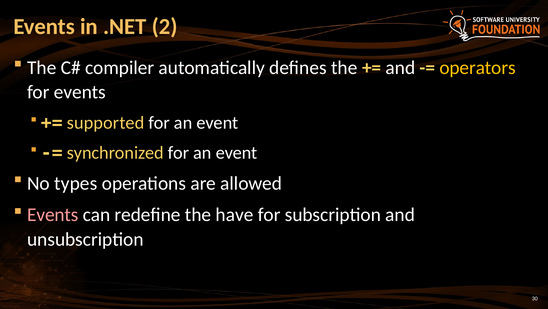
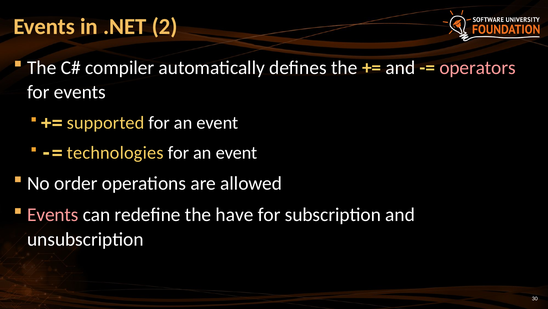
operators colour: yellow -> pink (478, 68)
synchronized: synchronized -> technologies (115, 152)
types: types -> order (76, 183)
